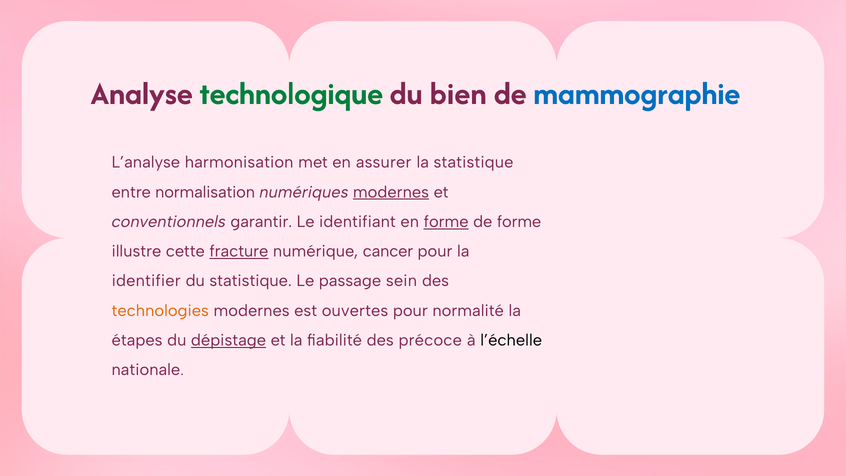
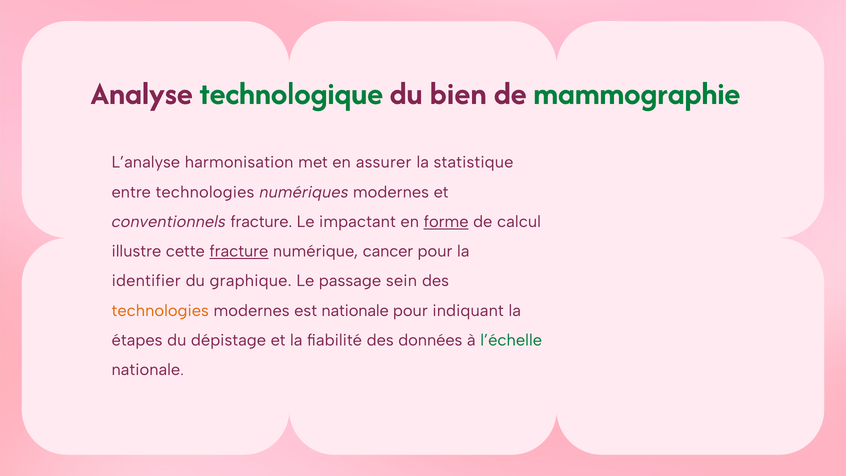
mammographie colour: blue -> green (637, 93)
entre normalisation: normalisation -> technologies (205, 192)
modernes underline: present -> none (391, 192)
conventionnels garantir: garantir -> fracture (261, 222)
identifiant: identifiant -> impactant (357, 222)
de forme: forme -> calcul (519, 222)
du statistique: statistique -> graphique (251, 281)
est ouvertes: ouvertes -> nationale (355, 311)
normalité: normalité -> indiquant (468, 311)
dépistage underline: present -> none (229, 340)
précoce: précoce -> données (430, 340)
l’échelle colour: black -> green (511, 340)
